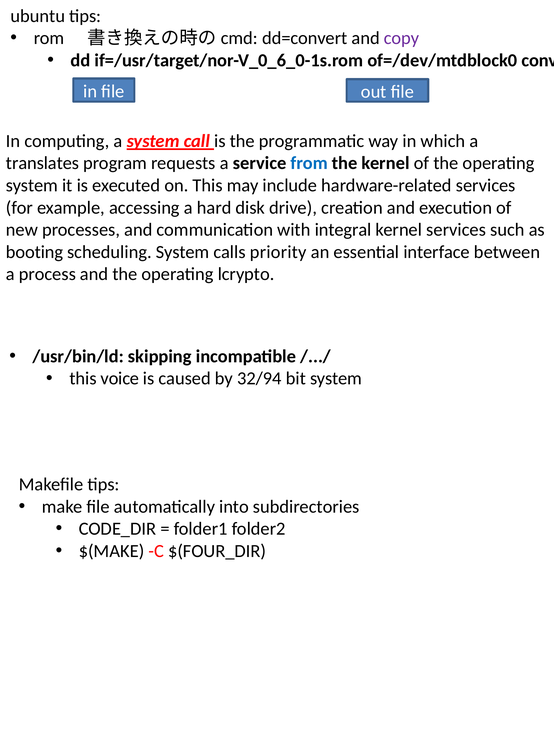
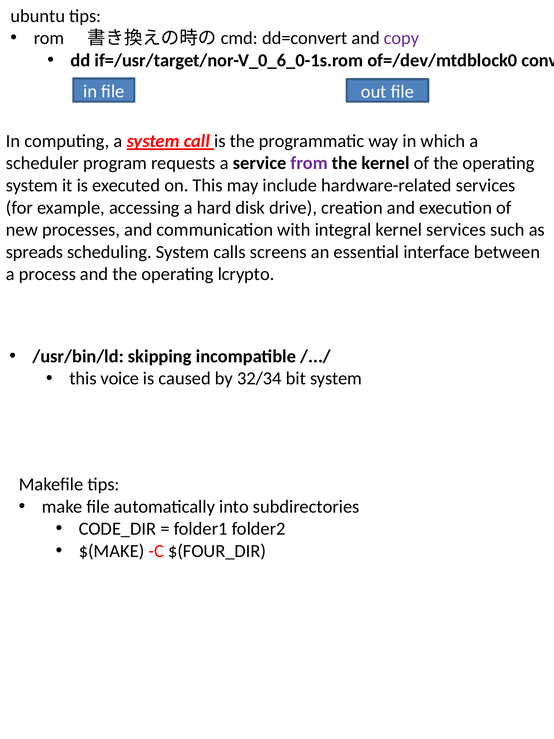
translates: translates -> scheduler (42, 163)
from colour: blue -> purple (309, 163)
booting: booting -> spreads (35, 252)
priority: priority -> screens (278, 252)
32/94: 32/94 -> 32/34 (259, 378)
